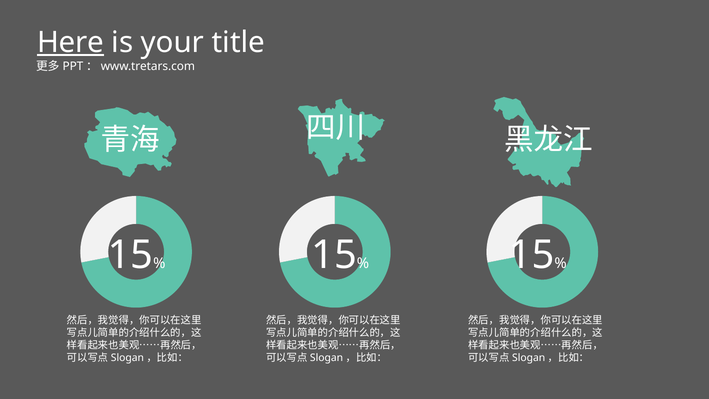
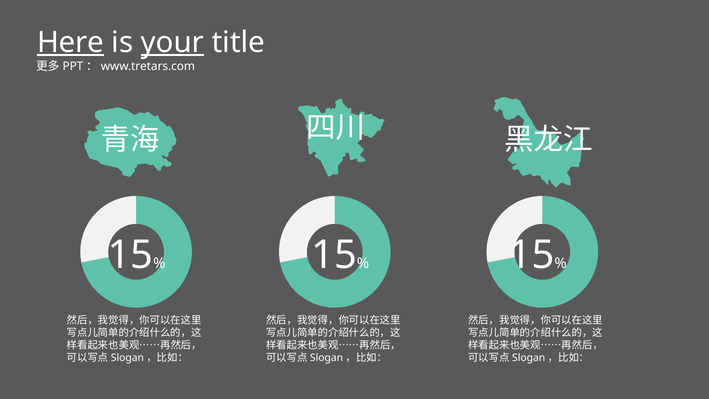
your underline: none -> present (172, 42)
